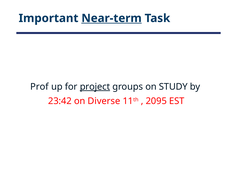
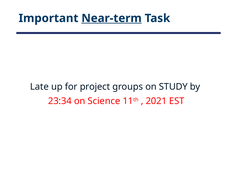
Prof: Prof -> Late (39, 87)
project underline: present -> none (95, 87)
23:42: 23:42 -> 23:34 (60, 101)
Diverse: Diverse -> Science (104, 101)
2095: 2095 -> 2021 (156, 101)
